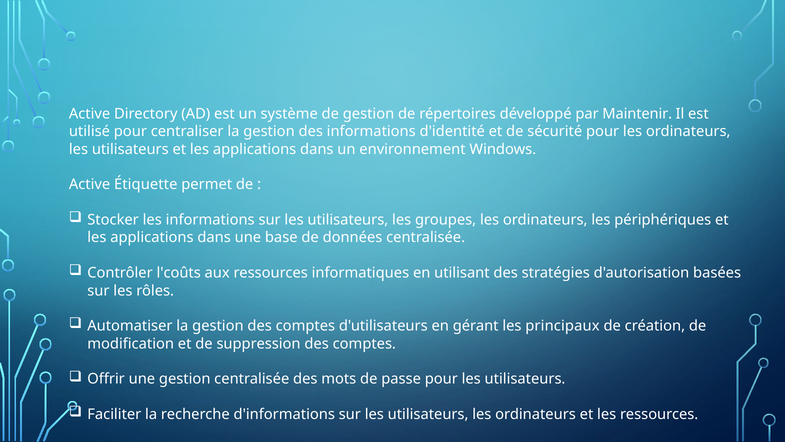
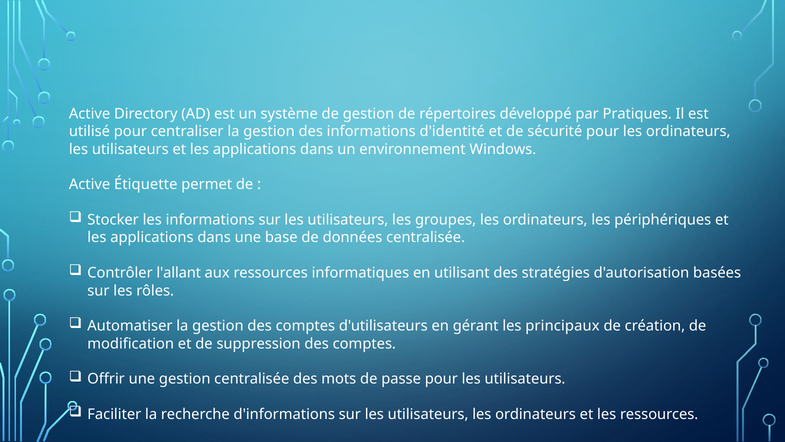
Maintenir: Maintenir -> Pratiques (637, 114)
l'coûts: l'coûts -> l'allant (179, 273)
